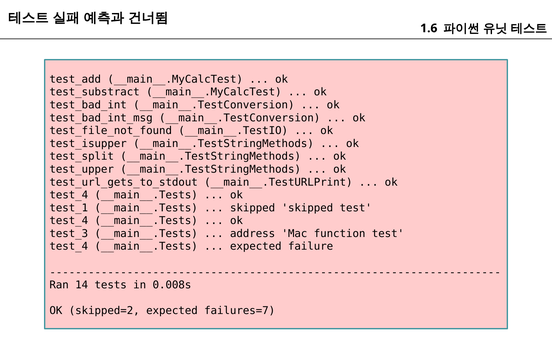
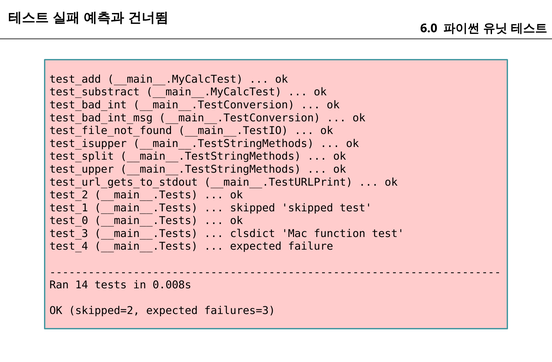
1.6: 1.6 -> 6.0 (429, 28)
test_4: test_4 -> test_2 (69, 195)
test_4: test_4 -> test_0 (69, 221)
address: address -> clsdict (253, 234)
failures=7: failures=7 -> failures=3 (240, 311)
